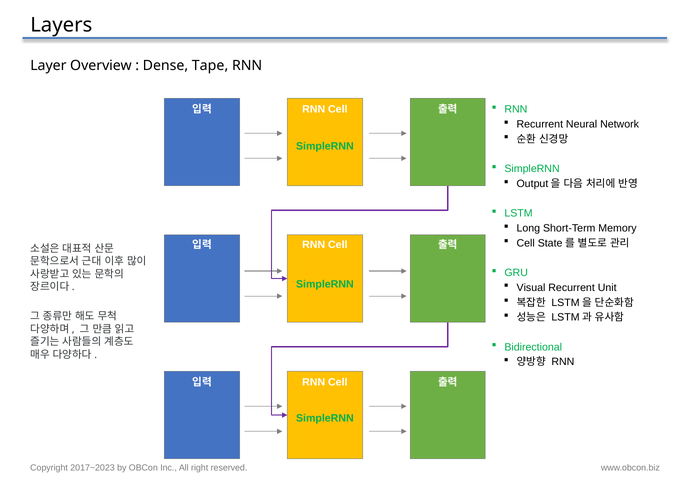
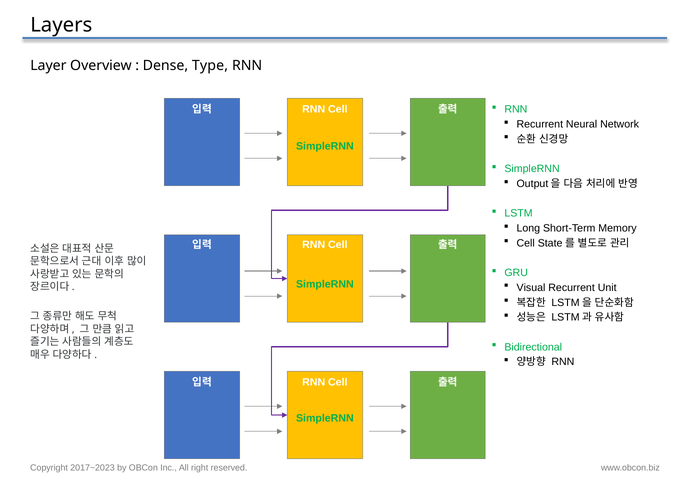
Tape: Tape -> Type (210, 66)
